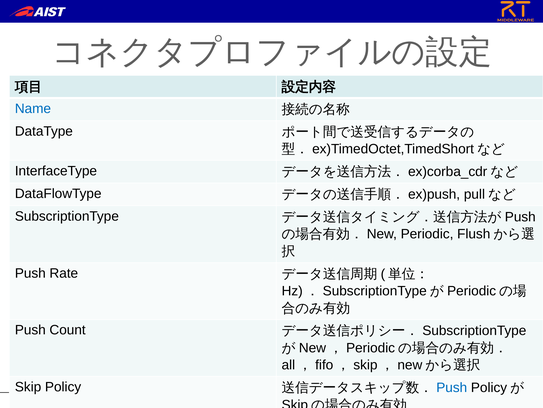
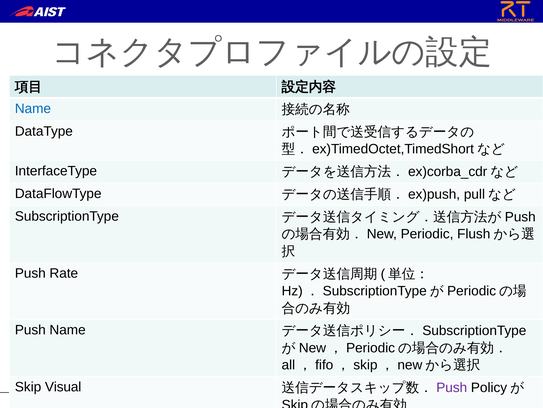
Push Count: Count -> Name (68, 330)
Policy: Policy -> Visual (63, 386)
Push colour: blue -> purple (452, 387)
